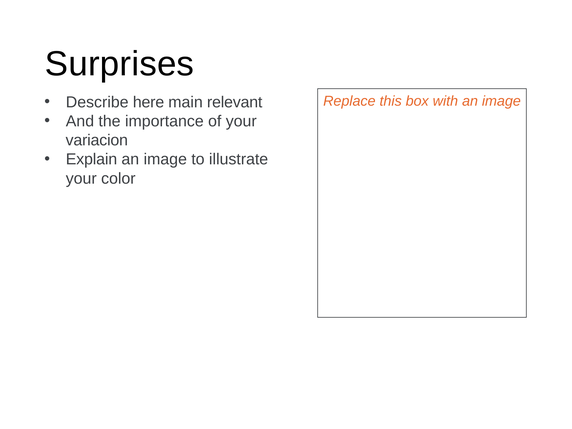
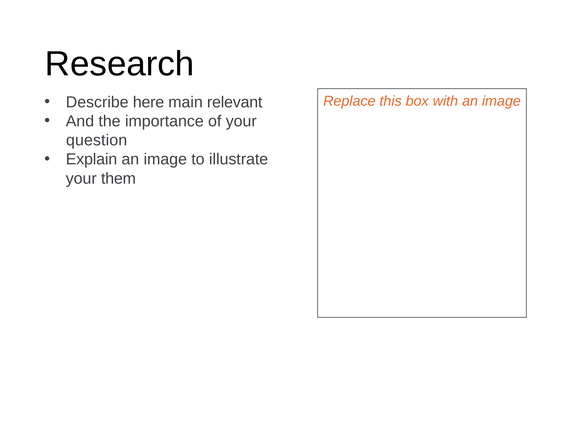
Surprises: Surprises -> Research (120, 64)
variacion: variacion -> question (97, 140)
color: color -> them (118, 178)
